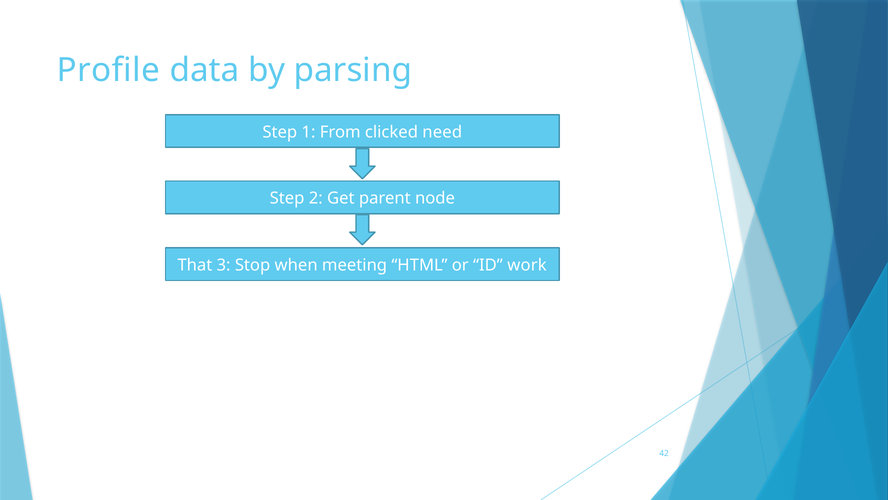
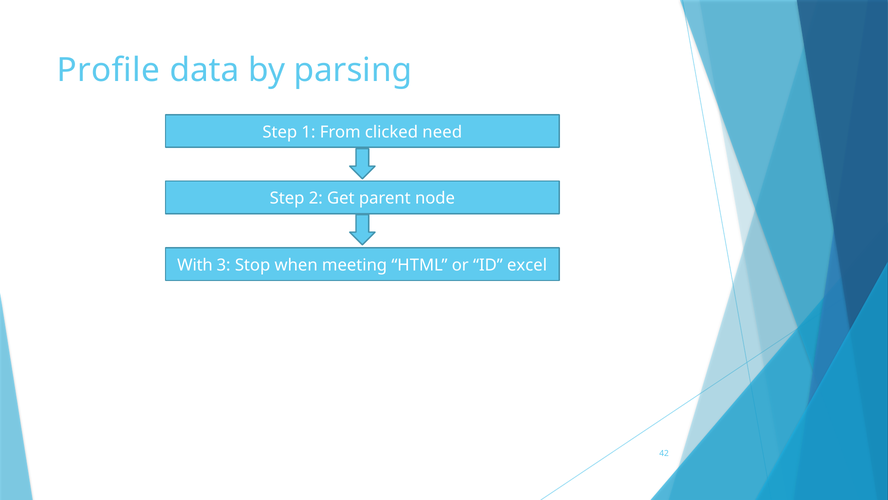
That: That -> With (195, 265)
work: work -> excel (527, 265)
